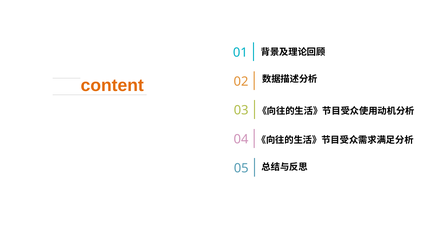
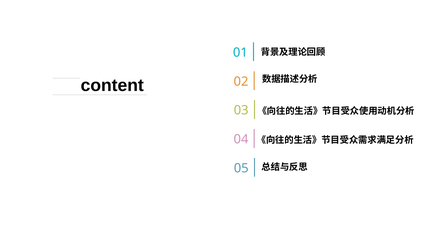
content colour: orange -> black (112, 86)
